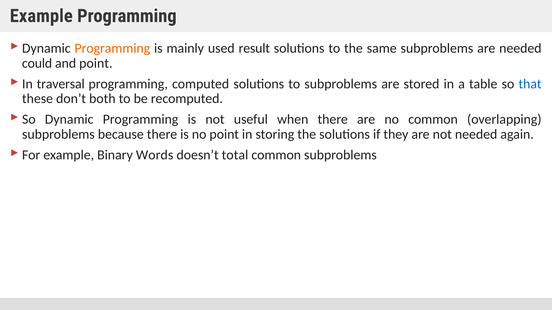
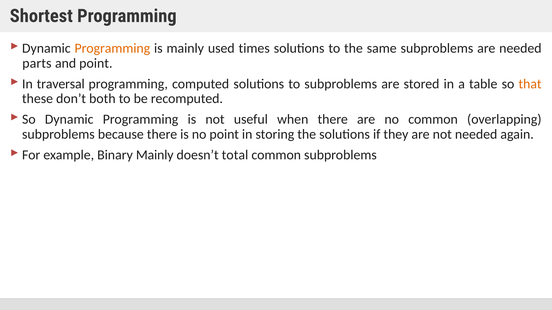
Example: Example -> Shortest (41, 16)
result: result -> times (254, 48)
could: could -> parts (37, 63)
that colour: blue -> orange (530, 84)
Binary Words: Words -> Mainly (155, 155)
